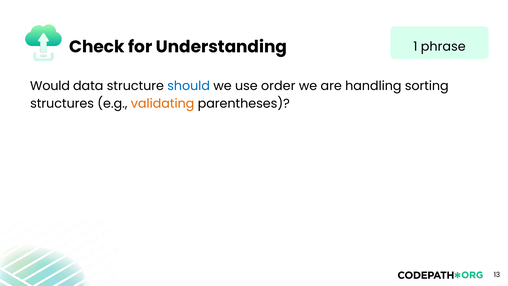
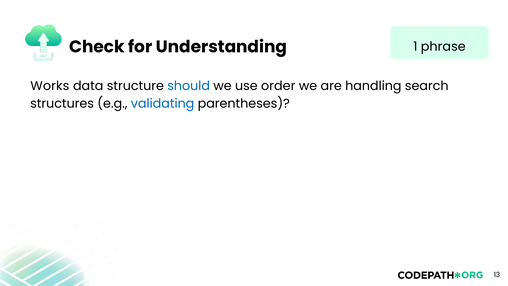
Would: Would -> Works (50, 86)
sorting: sorting -> search (427, 86)
validating colour: orange -> blue (163, 103)
